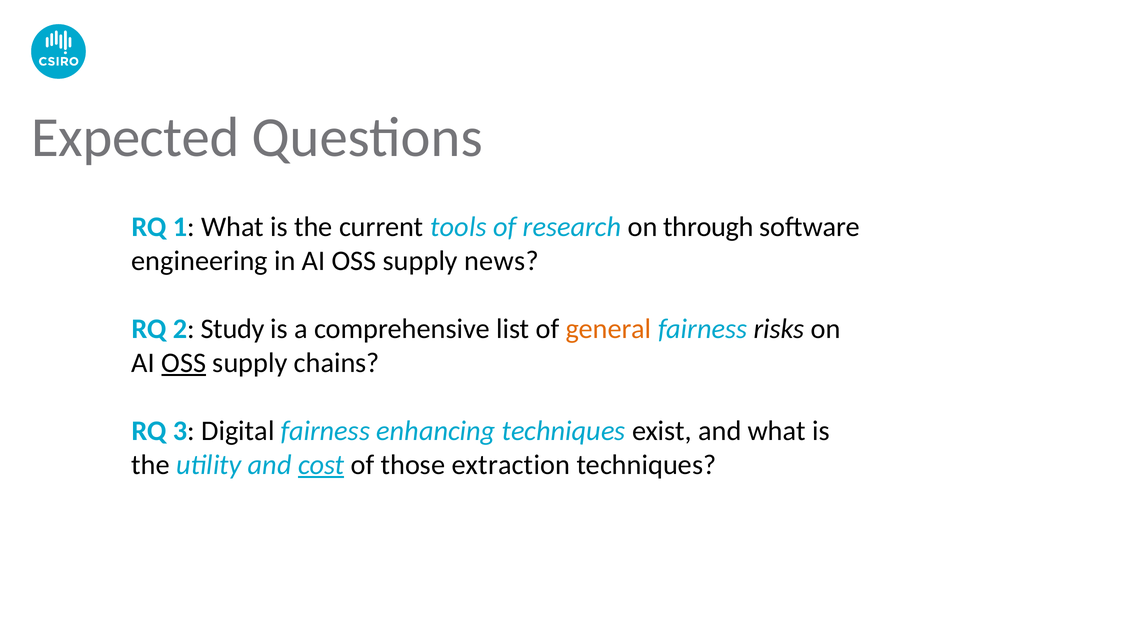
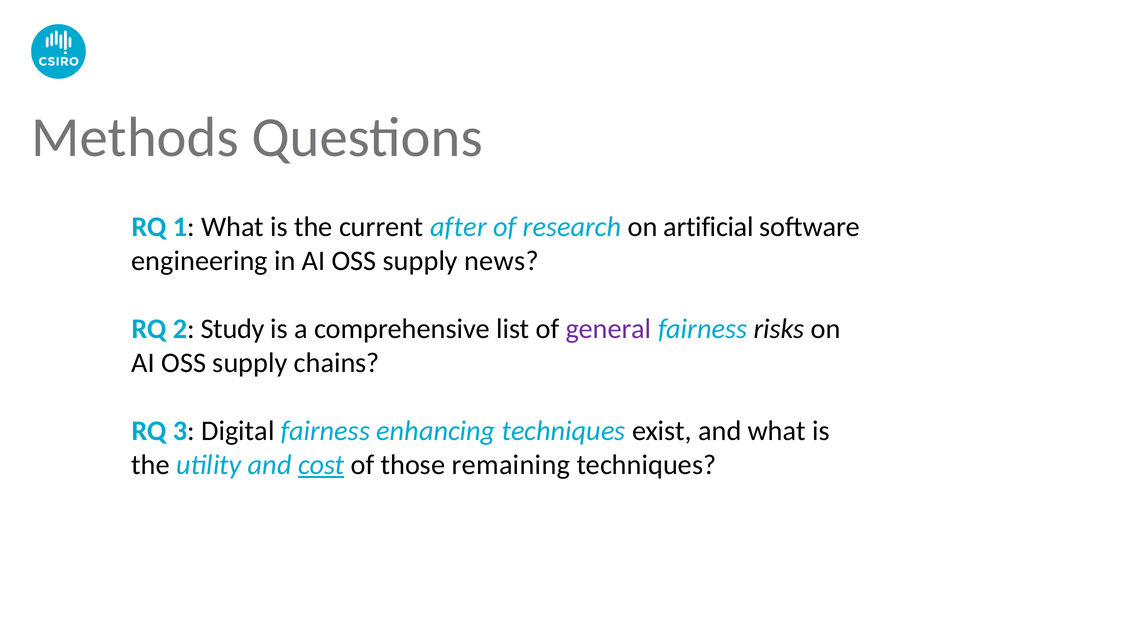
Expected: Expected -> Methods (135, 138)
tools: tools -> after (458, 227)
through: through -> artificial (709, 227)
general colour: orange -> purple (609, 329)
OSS underline: present -> none (184, 363)
extraction: extraction -> remaining (511, 465)
